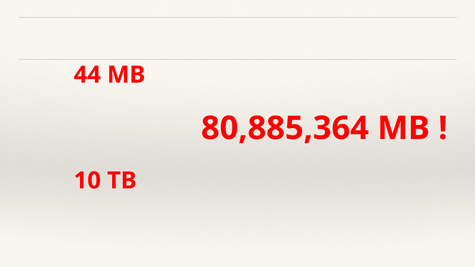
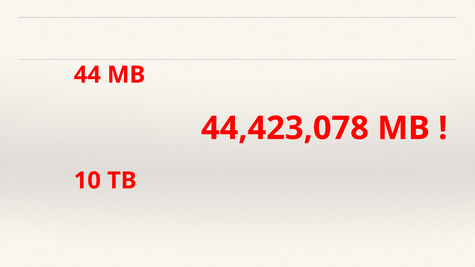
80,885,364: 80,885,364 -> 44,423,078 (285, 128)
